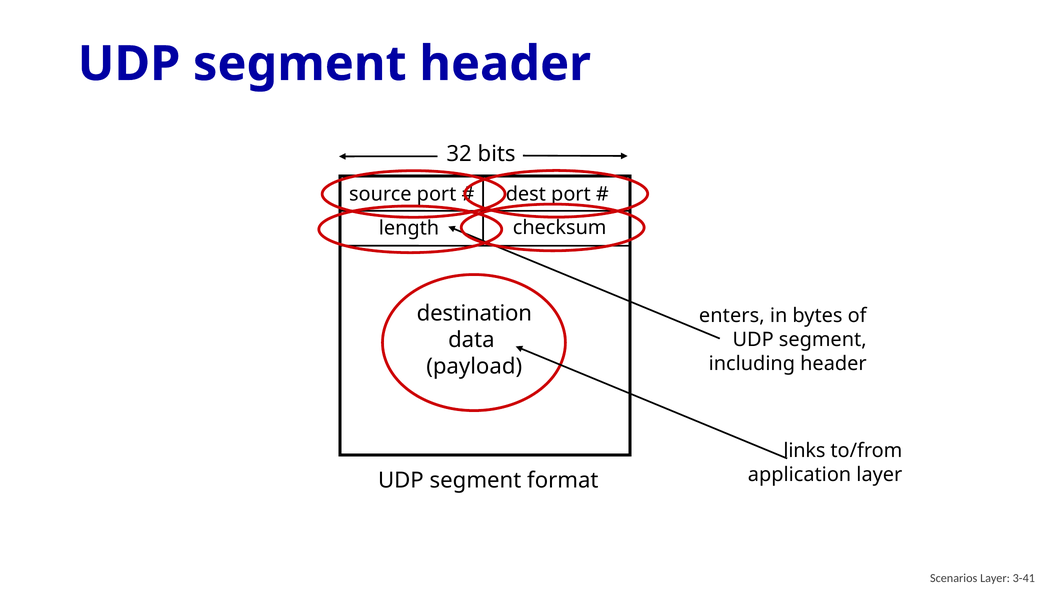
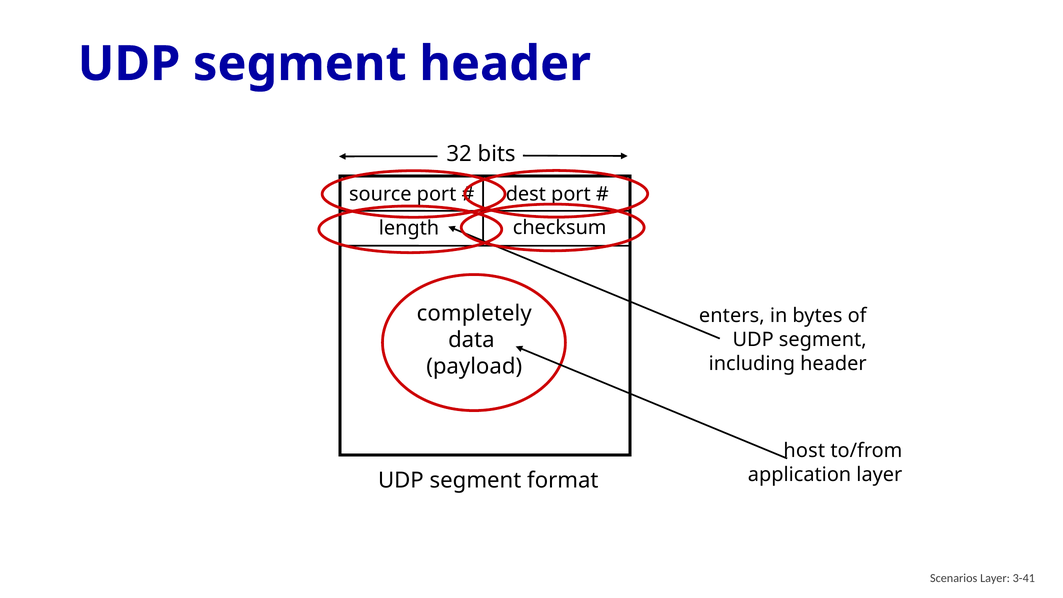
destination: destination -> completely (474, 313)
links: links -> host (804, 451)
